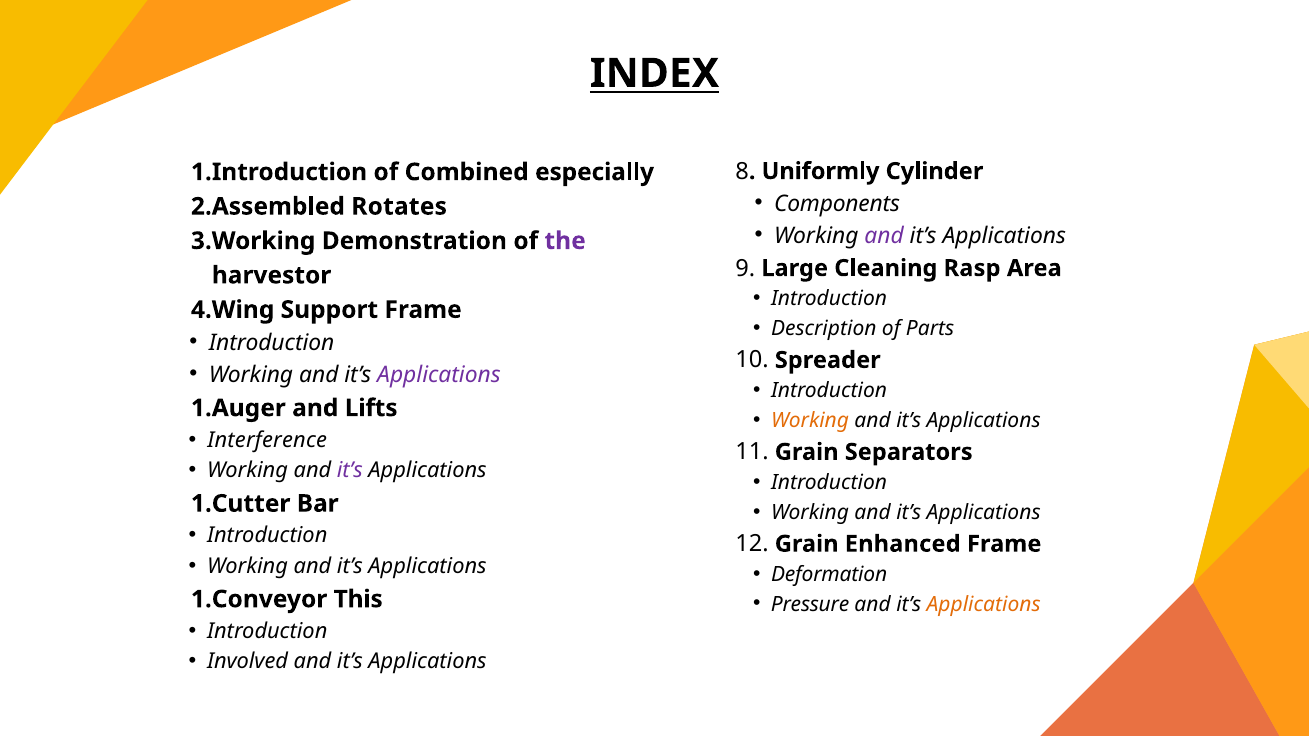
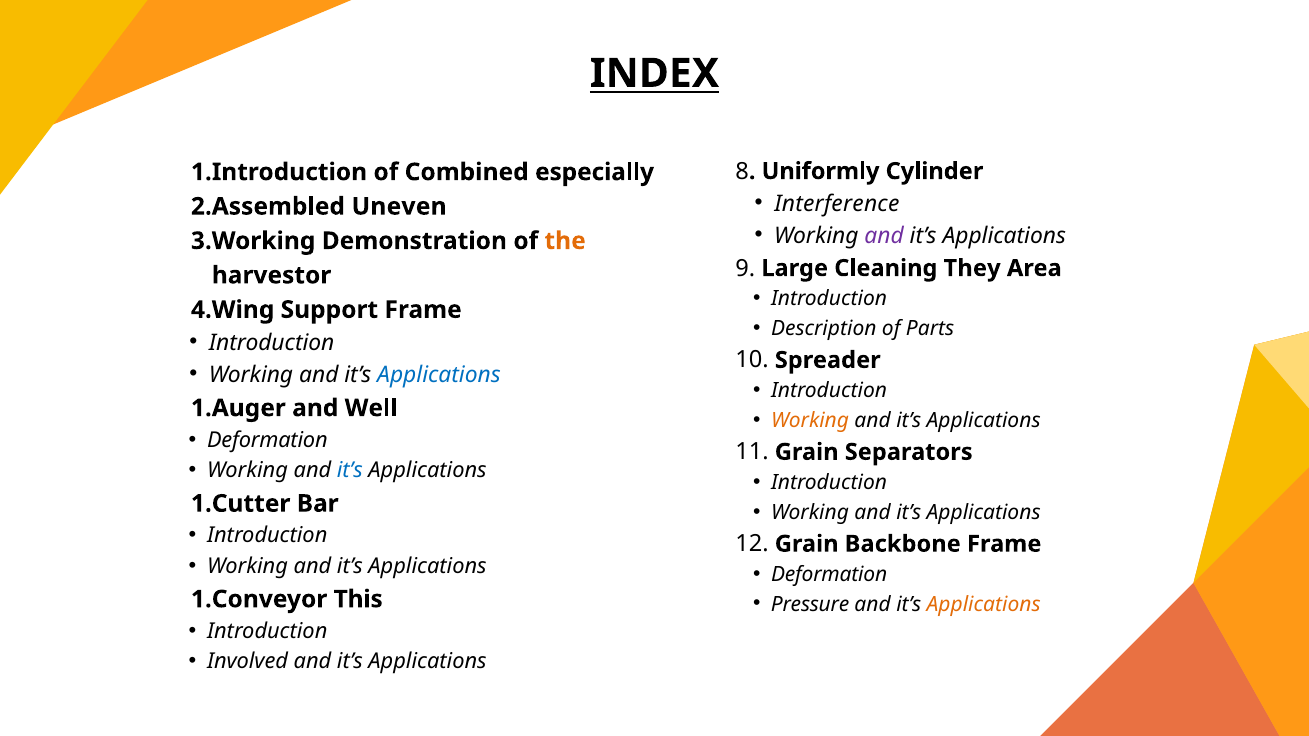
Components: Components -> Interference (837, 204)
Rotates: Rotates -> Uneven (399, 207)
the colour: purple -> orange (565, 241)
Rasp: Rasp -> They (972, 268)
Applications colour: purple -> blue (439, 375)
Lifts: Lifts -> Well (371, 408)
Interference: Interference -> Deformation (267, 440)
it’s colour: purple -> blue (350, 471)
Enhanced: Enhanced -> Backbone (903, 544)
